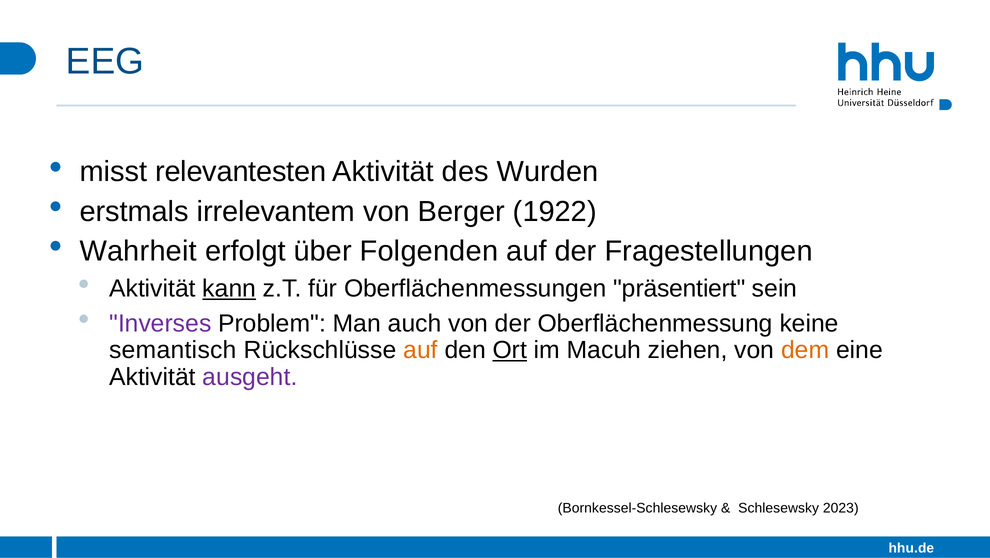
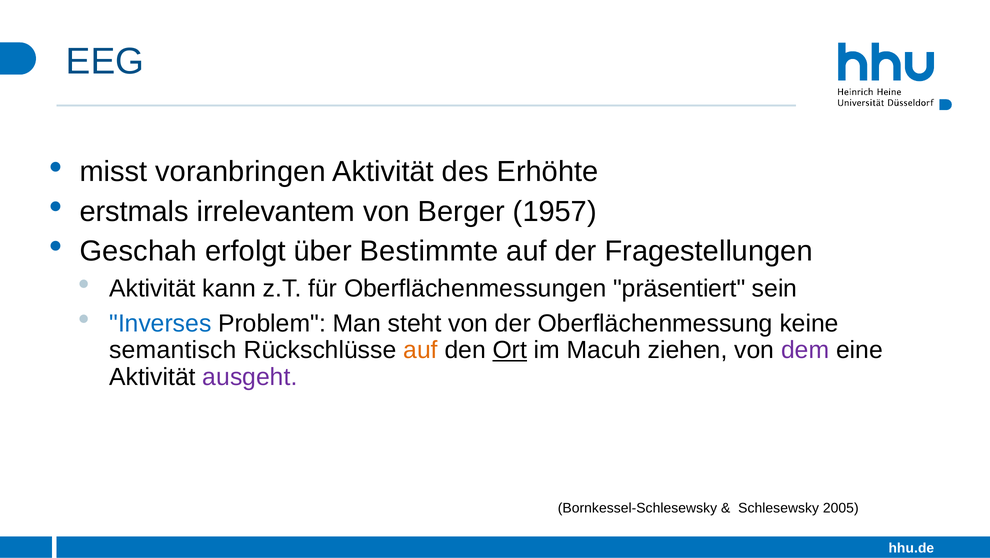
relevantesten: relevantesten -> voranbringen (240, 172)
Wurden: Wurden -> Erhöhte (548, 172)
1922: 1922 -> 1957 (555, 211)
Wahrheit: Wahrheit -> Geschah (138, 251)
Folgenden: Folgenden -> Bestimmte (429, 251)
kann underline: present -> none (229, 288)
Inverses colour: purple -> blue (160, 323)
auch: auch -> steht (415, 323)
dem colour: orange -> purple (805, 350)
2023: 2023 -> 2005 (841, 508)
